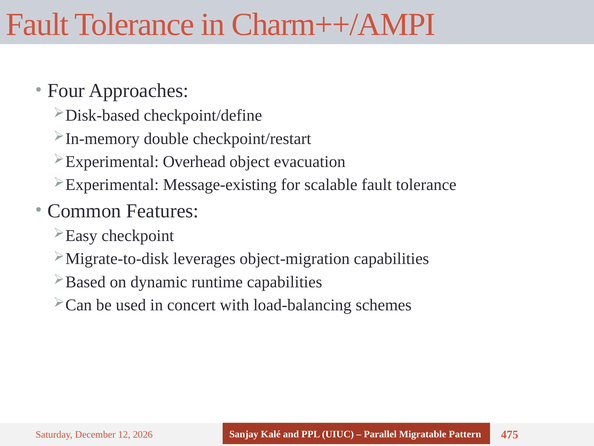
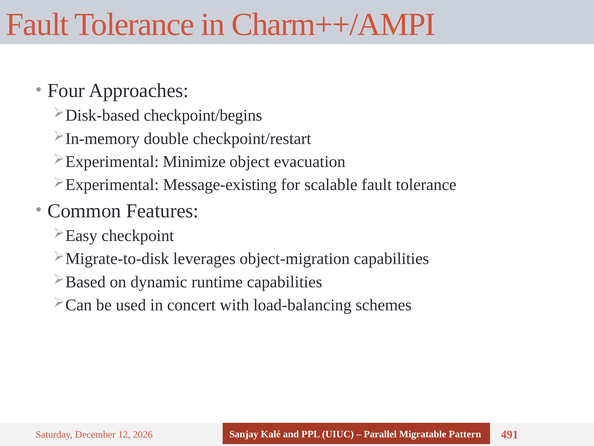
checkpoint/define: checkpoint/define -> checkpoint/begins (203, 115)
Overhead: Overhead -> Minimize (194, 162)
475: 475 -> 491 (510, 434)
